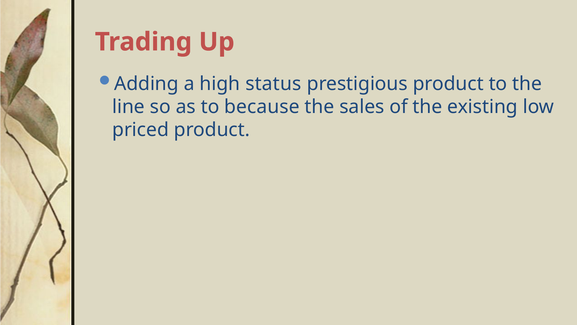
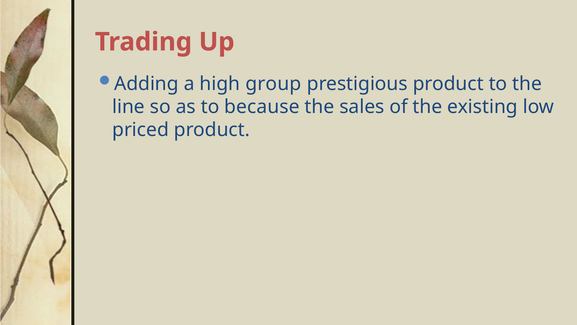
status: status -> group (273, 84)
